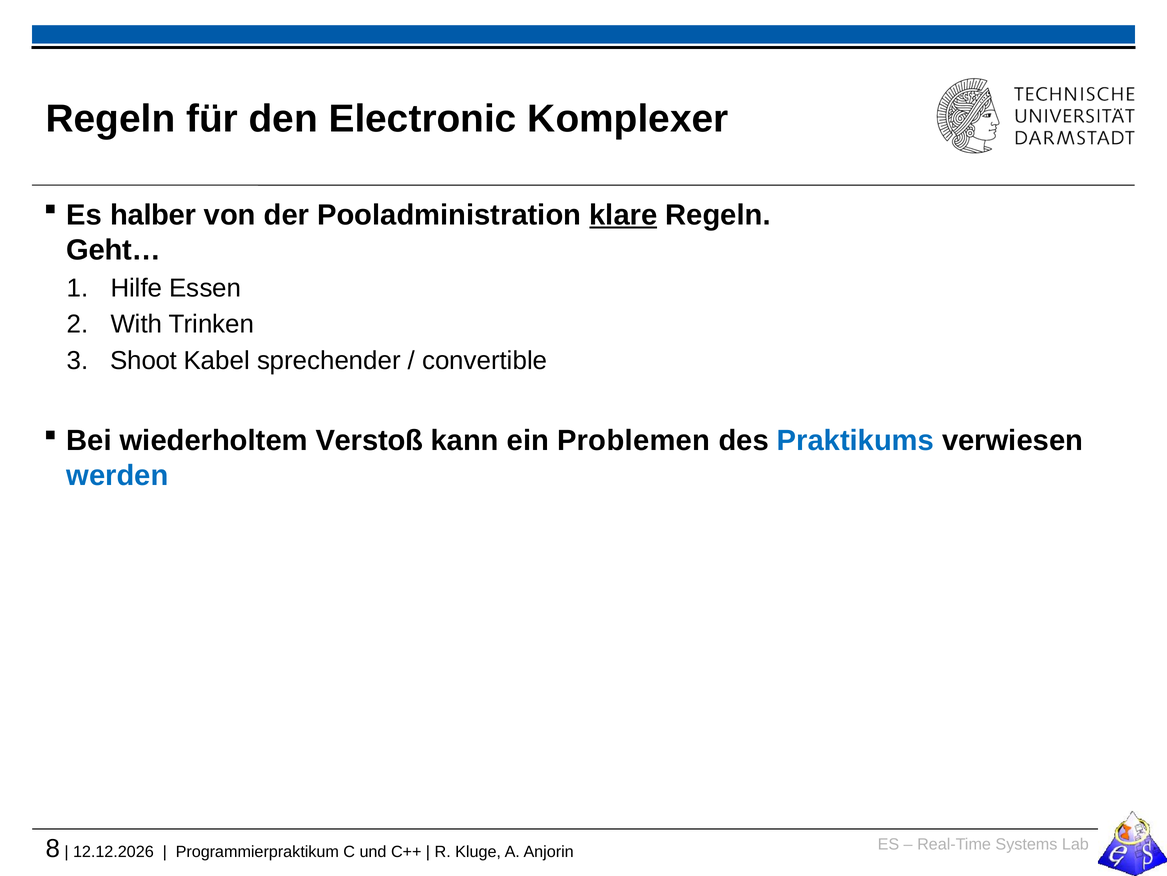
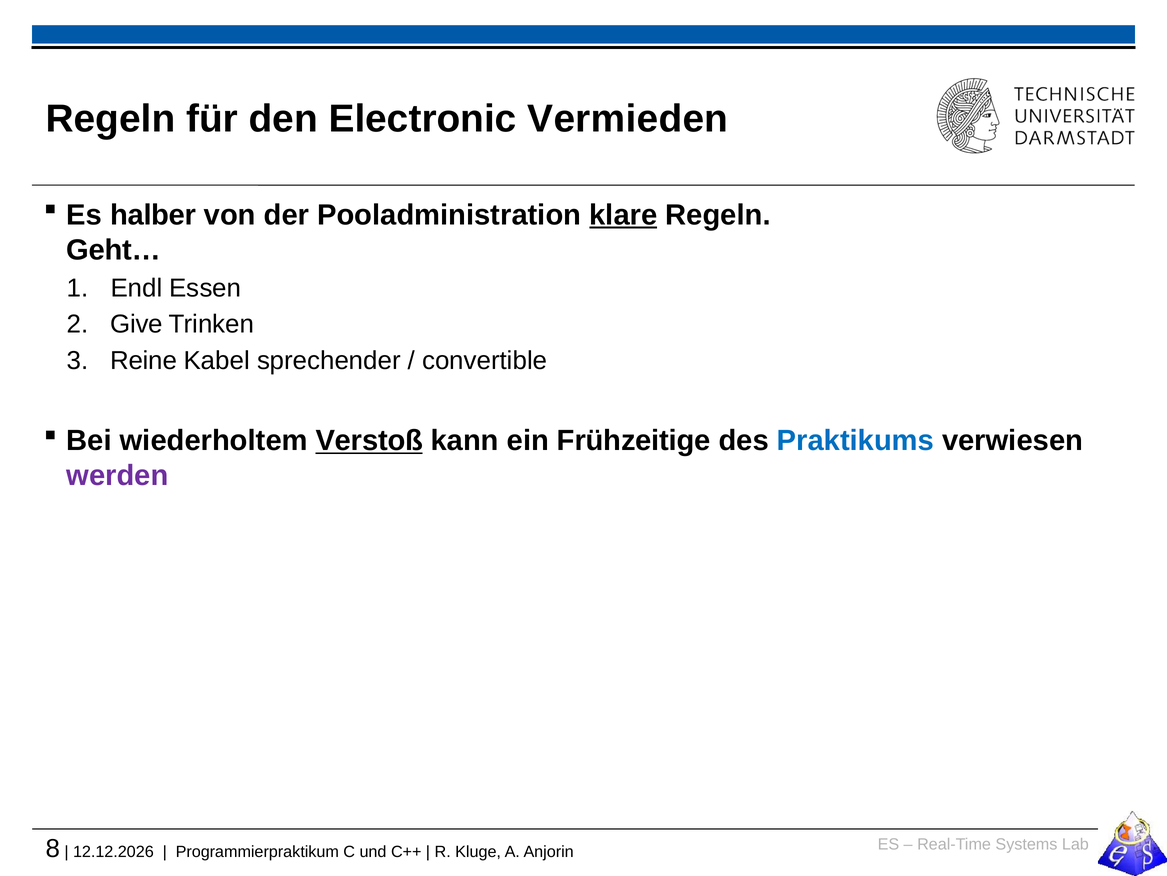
Komplexer: Komplexer -> Vermieden (628, 119)
Hilfe: Hilfe -> Endl (136, 288)
With: With -> Give (137, 324)
Shoot: Shoot -> Reine (144, 360)
Verstoß underline: none -> present (369, 440)
Problemen: Problemen -> Frühzeitige (634, 440)
werden colour: blue -> purple (117, 475)
